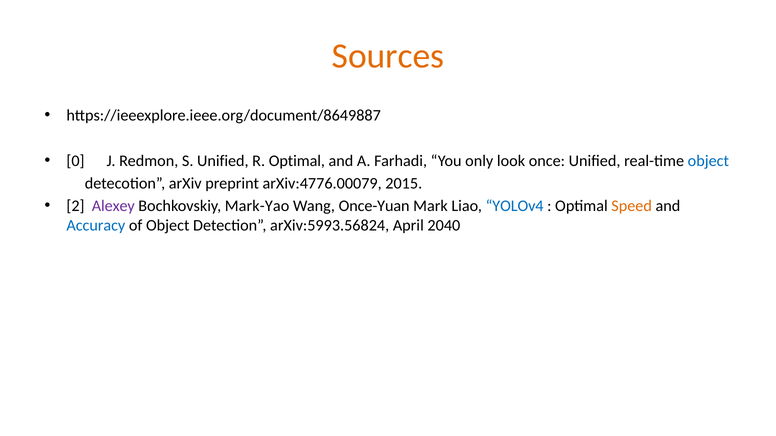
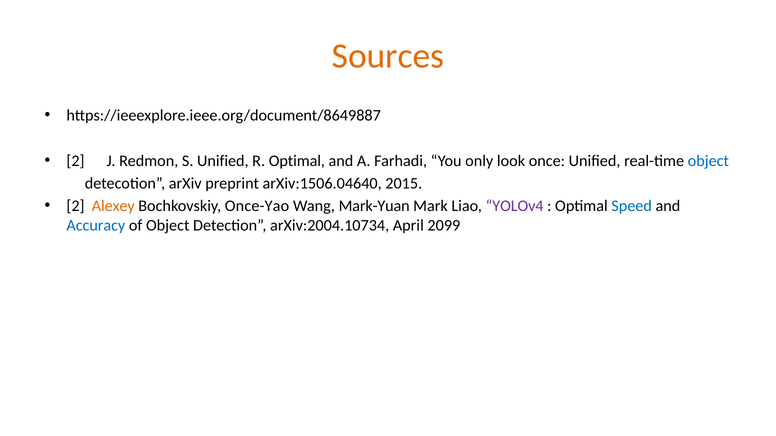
0: 0 -> 2 (75, 161)
arXiv:4776.00079: arXiv:4776.00079 -> arXiv:1506.04640 (322, 184)
Alexey colour: purple -> orange (113, 206)
Mark-Yao: Mark-Yao -> Once-Yao (257, 206)
Once-Yuan: Once-Yuan -> Mark-Yuan (374, 206)
YOLOv4 colour: blue -> purple (515, 206)
Speed colour: orange -> blue (632, 206)
arXiv:5993.56824: arXiv:5993.56824 -> arXiv:2004.10734 (330, 226)
2040: 2040 -> 2099 (444, 226)
